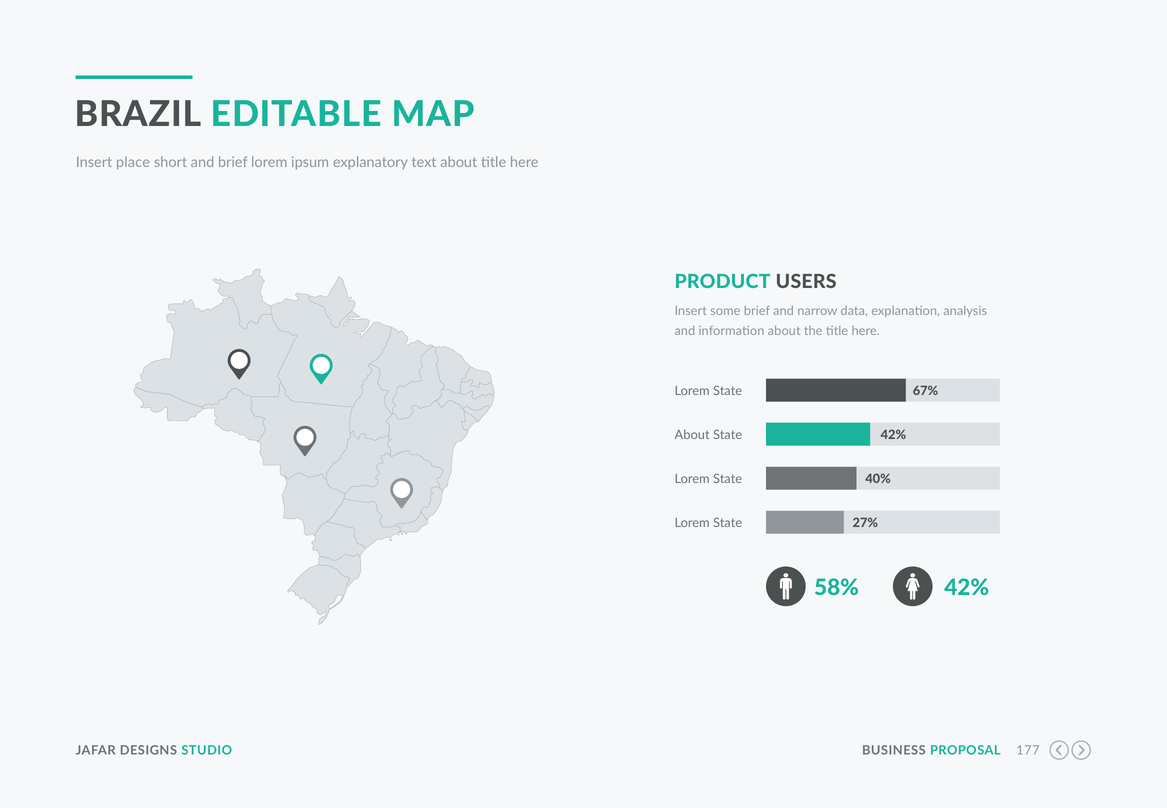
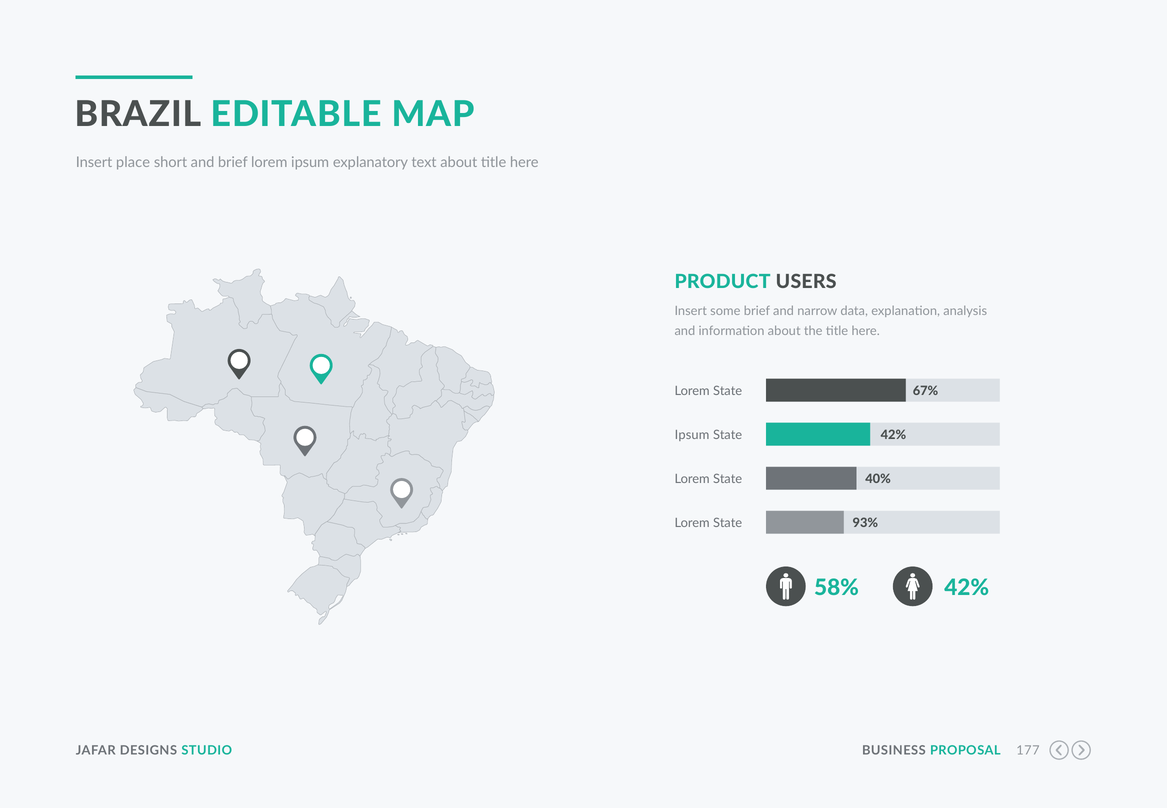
About: About -> Ipsum (692, 435)
27%: 27% -> 93% (865, 523)
